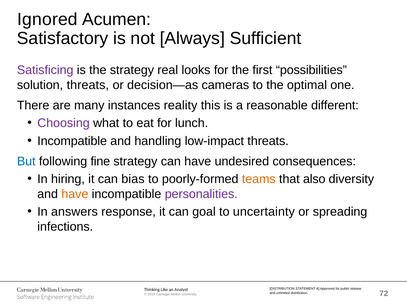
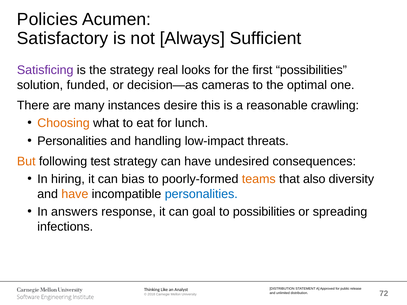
Ignored: Ignored -> Policies (48, 20)
solution threats: threats -> funded (88, 85)
reality: reality -> desire (181, 106)
different: different -> crawling (335, 106)
Choosing colour: purple -> orange (64, 123)
Incompatible: Incompatible -> Personalities (72, 141)
But colour: blue -> orange (26, 162)
fine: fine -> test (100, 162)
personalities colour: purple -> blue (201, 194)
to uncertainty: uncertainty -> possibilities (264, 212)
